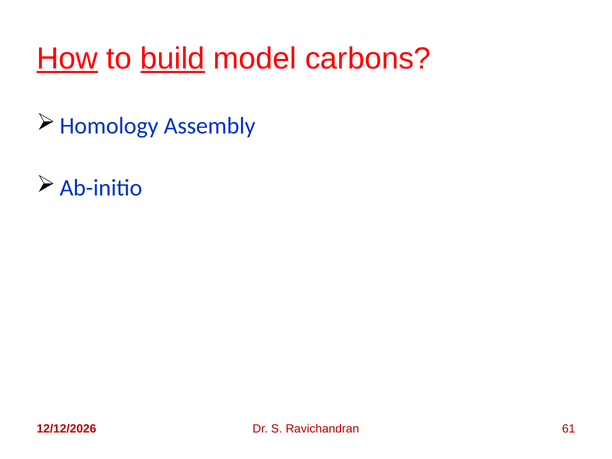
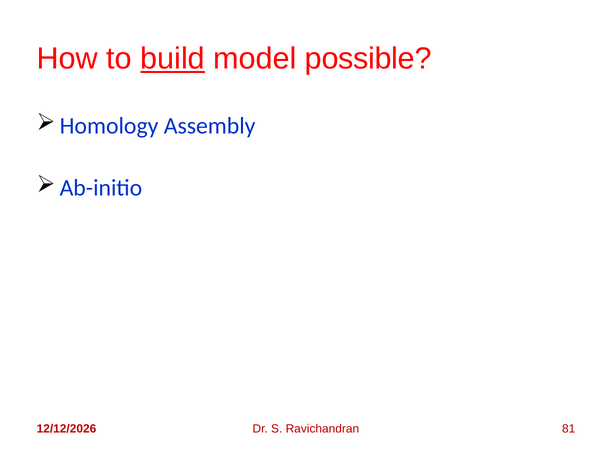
How underline: present -> none (67, 59)
carbons: carbons -> possible (368, 59)
61: 61 -> 81 (569, 429)
